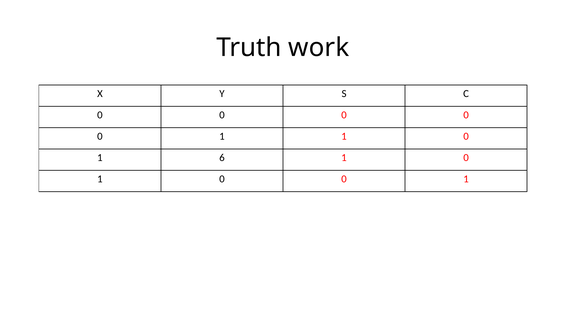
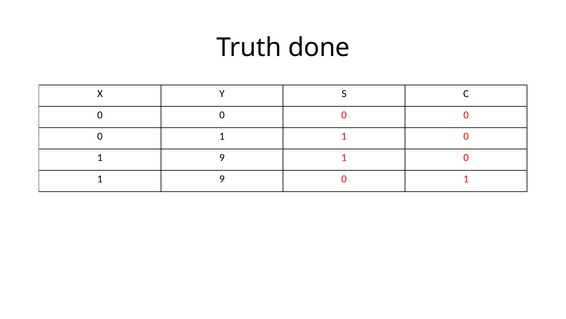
work: work -> done (319, 48)
6: 6 -> 9 (222, 157)
0: 0 -> 9 (222, 179)
